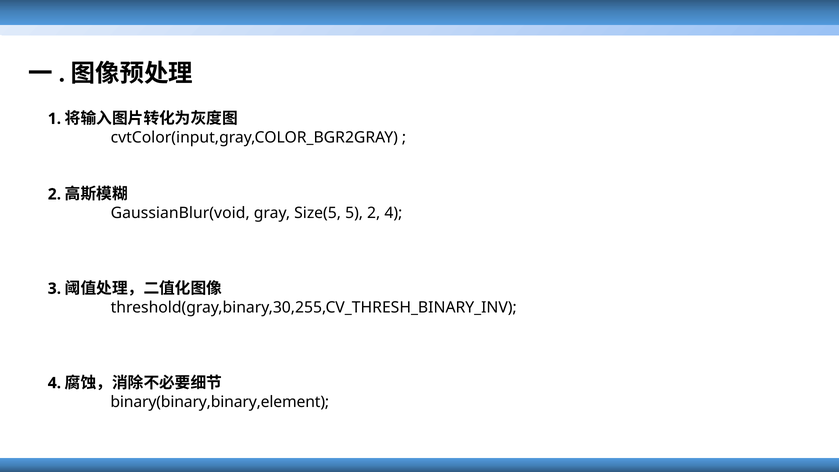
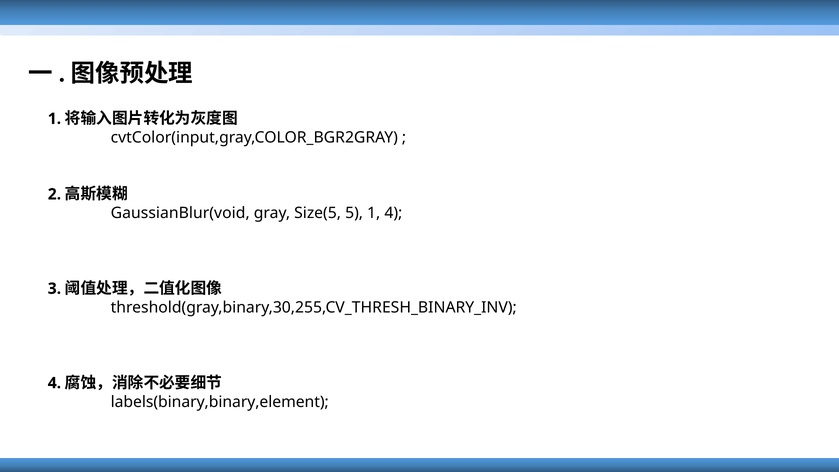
5 2: 2 -> 1 (374, 213)
binary(binary,binary,element: binary(binary,binary,element -> labels(binary,binary,element (220, 402)
